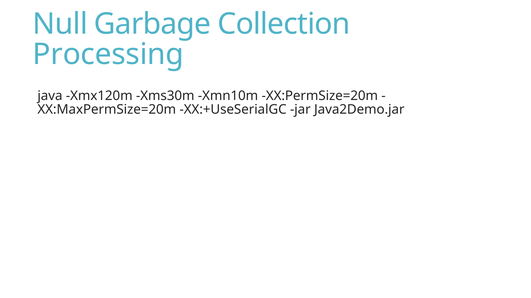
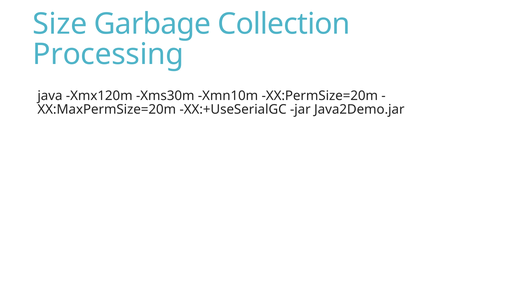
Null: Null -> Size (60, 24)
